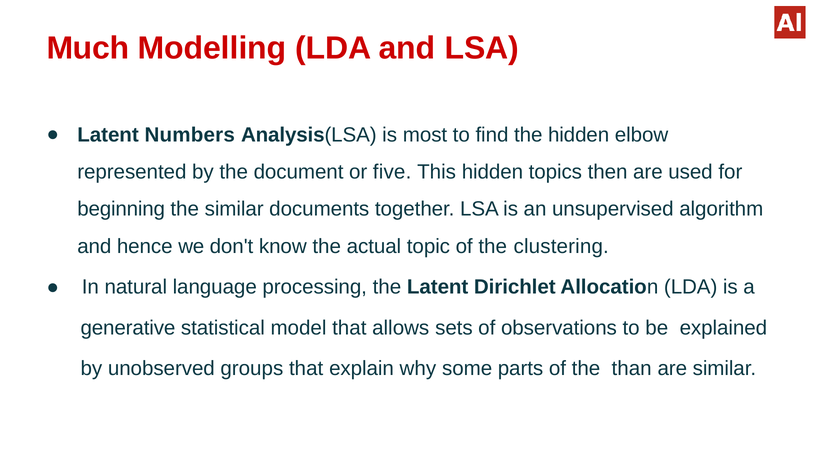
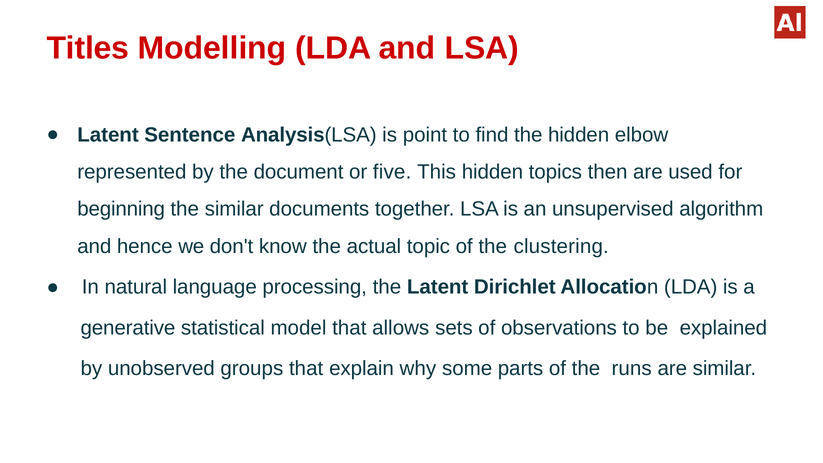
Much: Much -> Titles (88, 48)
Numbers: Numbers -> Sentence (190, 135)
most: most -> point (425, 135)
than: than -> runs (632, 368)
